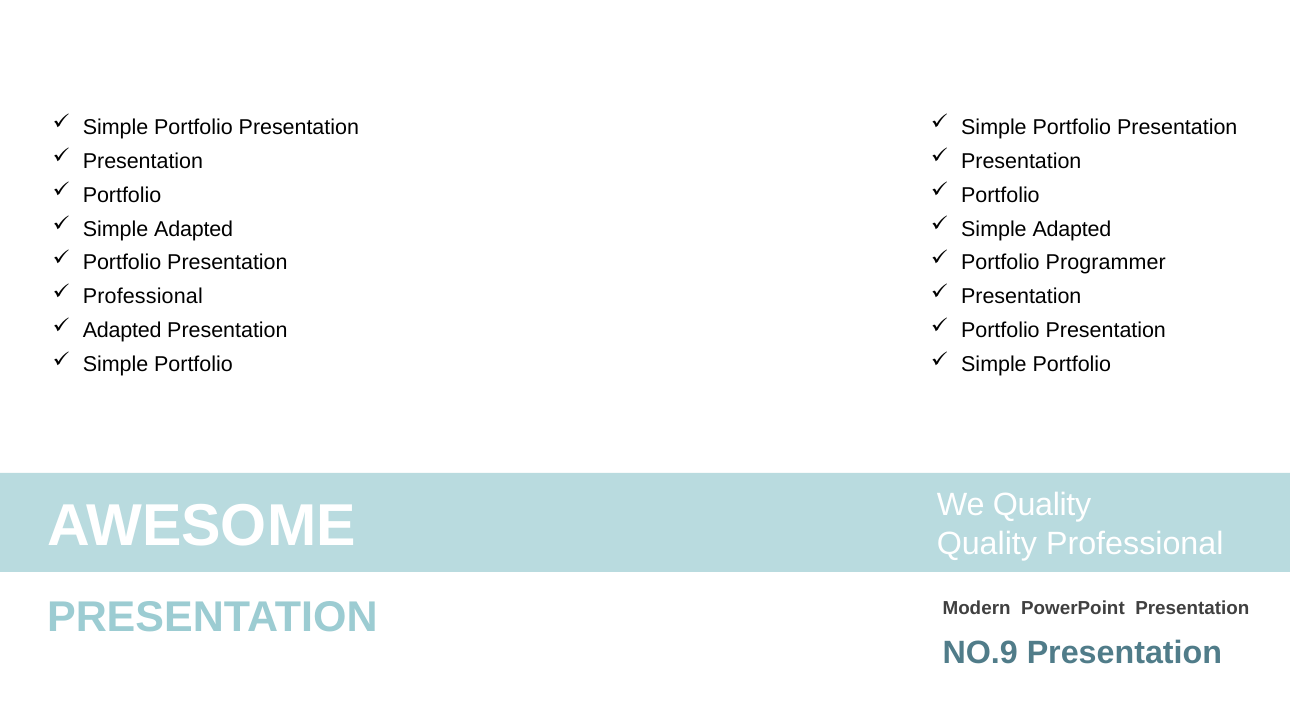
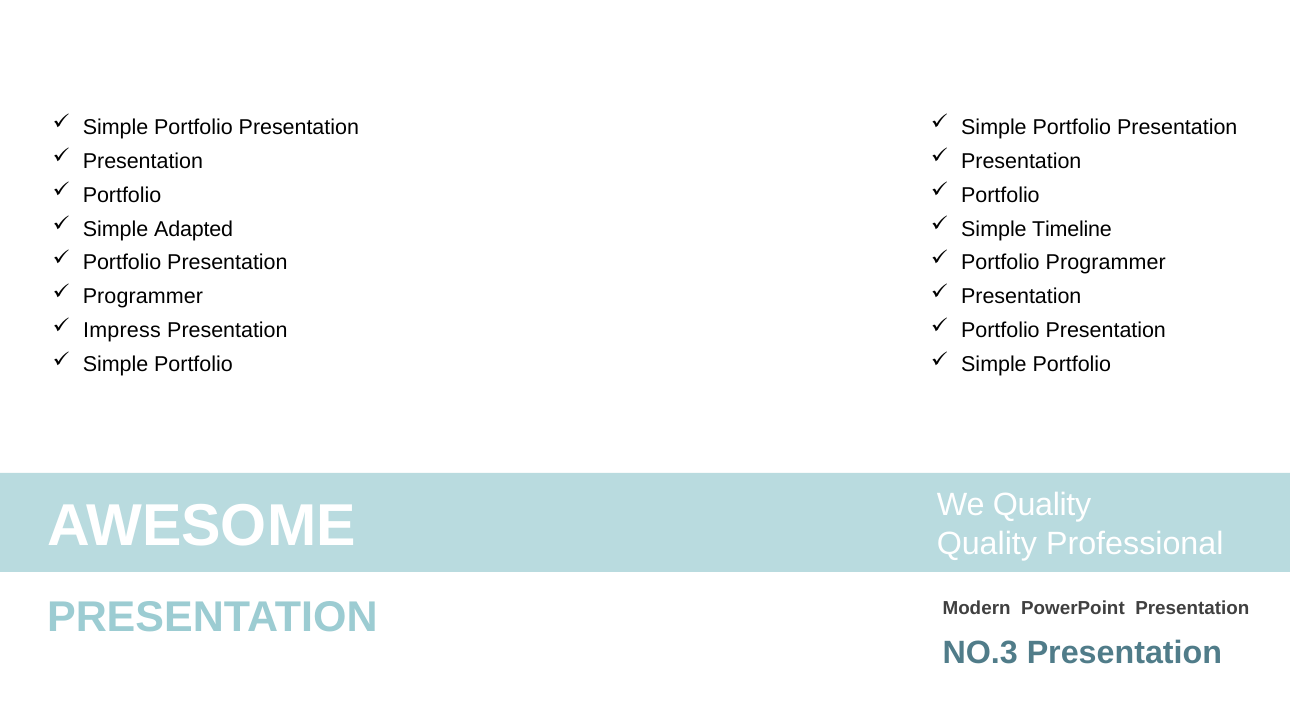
Adapted: Adapted -> Timeline (1072, 229)
Professional: Professional -> Programmer (143, 297)
Adapted: Adapted -> Impress (122, 331)
NO.9: NO.9 -> NO.3 (980, 653)
